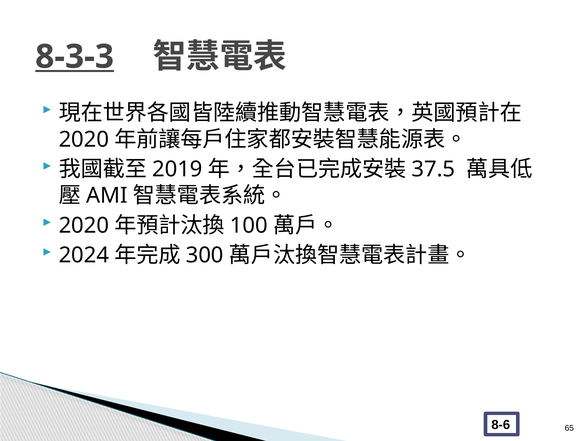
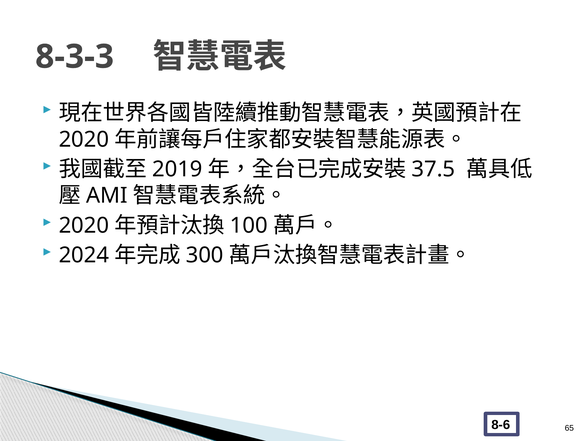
8-3-3 underline: present -> none (75, 57)
